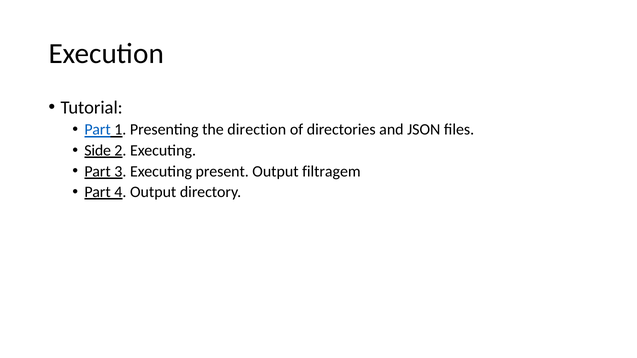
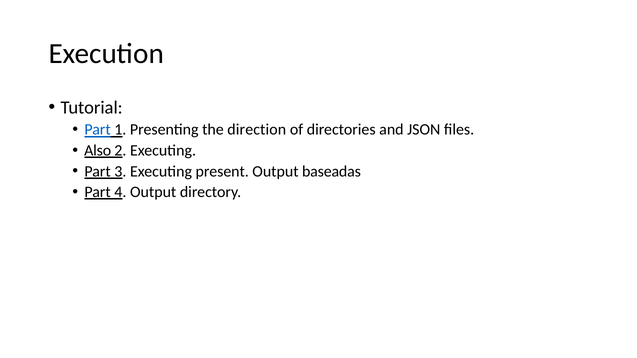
Side: Side -> Also (98, 151)
filtragem: filtragem -> baseadas (331, 171)
